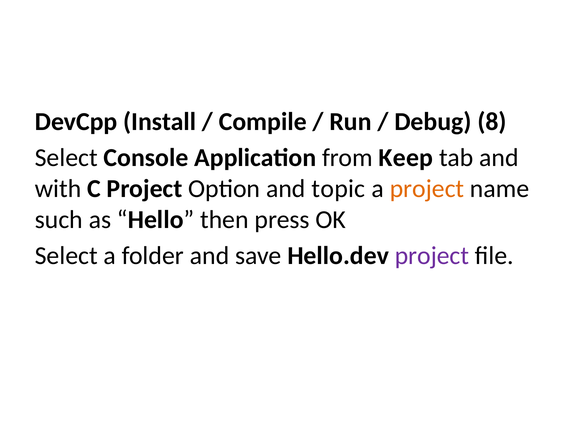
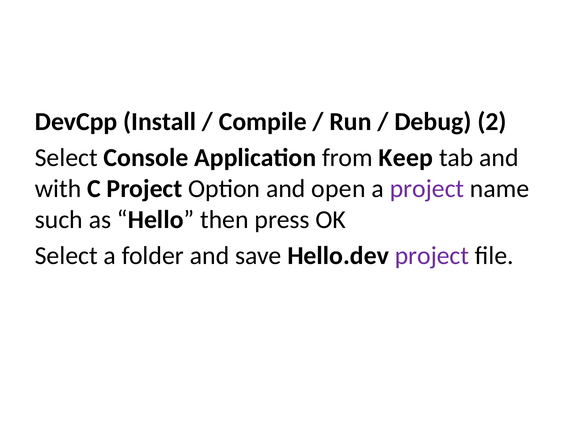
8: 8 -> 2 (492, 122)
topic: topic -> open (338, 189)
project colour: orange -> purple (427, 189)
